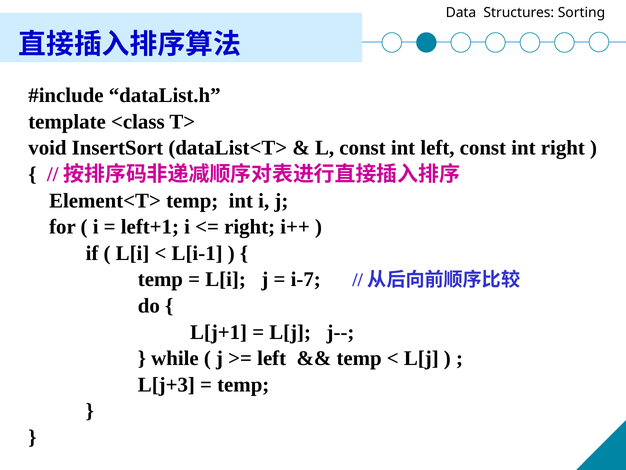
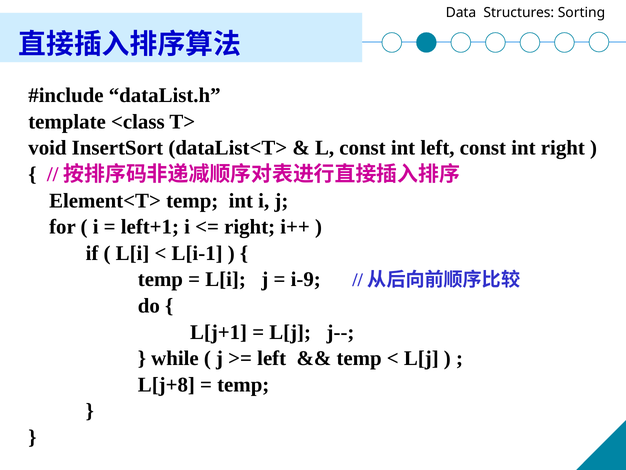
i-7: i-7 -> i-9 (306, 279)
L[j+3: L[j+3 -> L[j+8 (166, 384)
